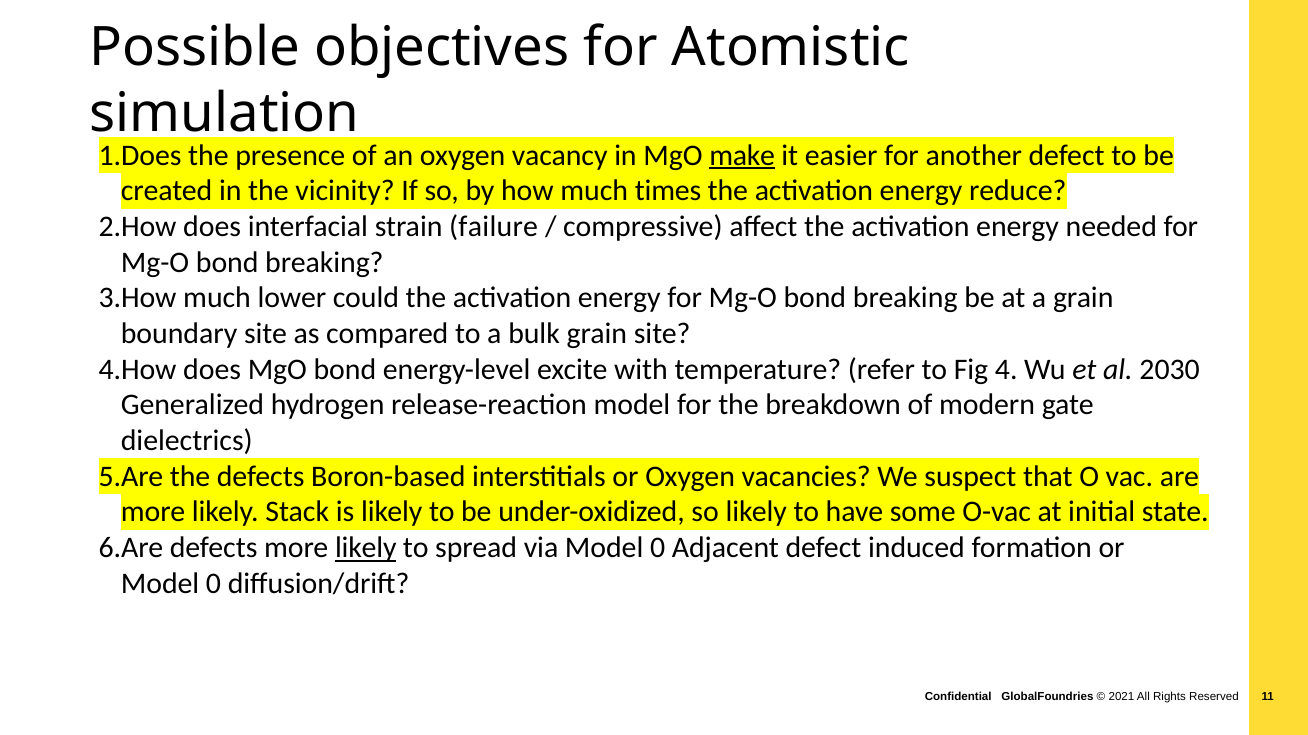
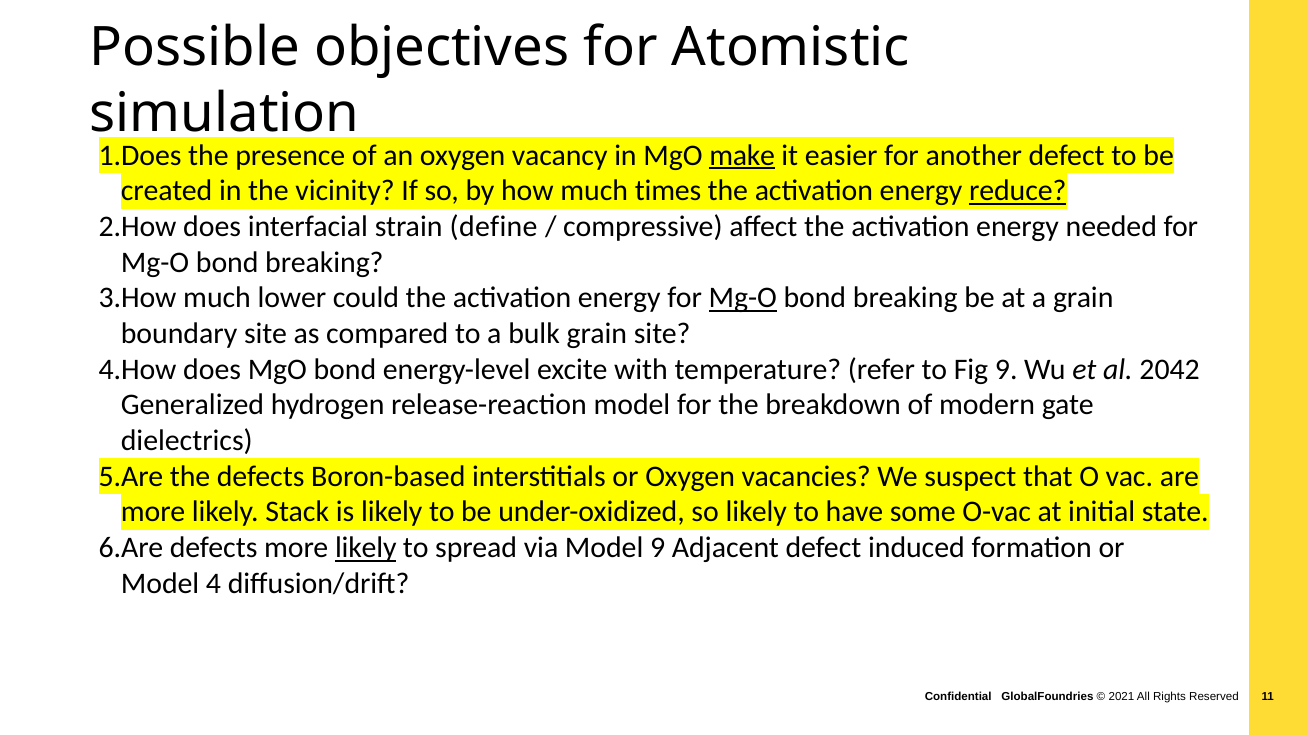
reduce underline: none -> present (1018, 191)
failure: failure -> define (494, 227)
Mg-O underline: none -> present (743, 298)
Fig 4: 4 -> 9 (1006, 370)
2030: 2030 -> 2042 (1170, 370)
via Model 0: 0 -> 9 (658, 548)
0: 0 -> 4 (214, 584)
